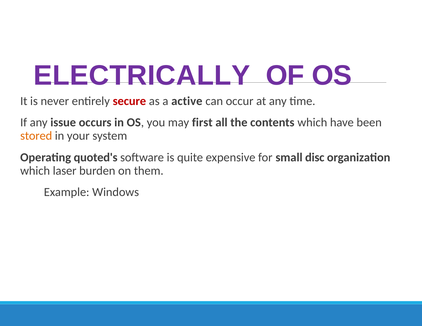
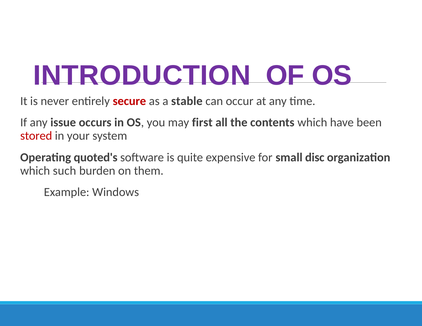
ELECTRICALLY: ELECTRICALLY -> INTRODUCTION (142, 76)
active: active -> stable (187, 101)
stored colour: orange -> red (36, 136)
laser: laser -> such (65, 171)
